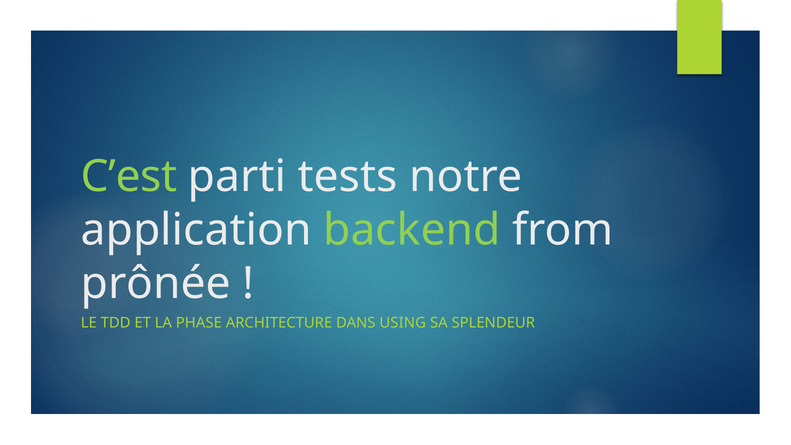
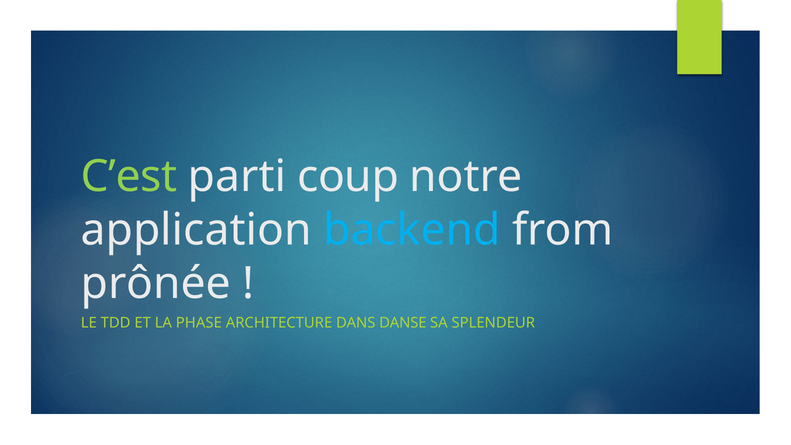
tests: tests -> coup (348, 177)
backend colour: light green -> light blue (412, 230)
USING: USING -> DANSE (403, 323)
